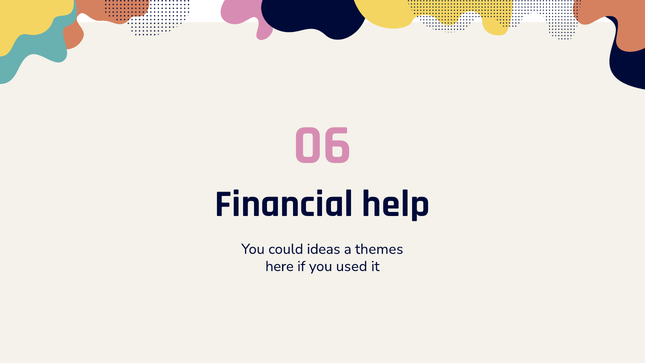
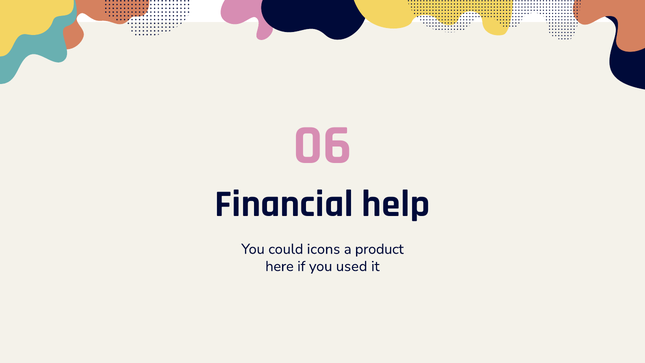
ideas: ideas -> icons (324, 249)
themes: themes -> product (379, 249)
